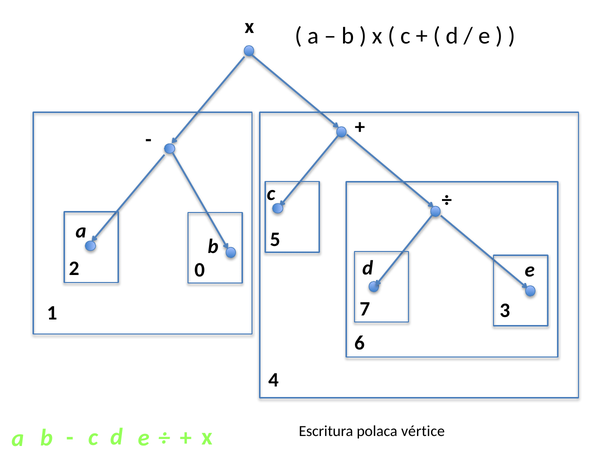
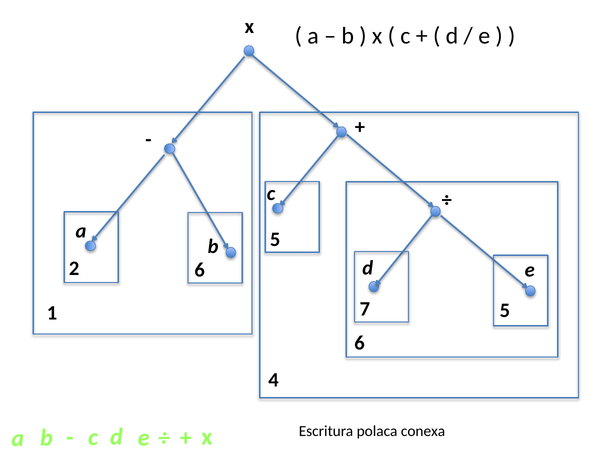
2 0: 0 -> 6 (200, 270)
7 3: 3 -> 5 (505, 310)
vértice: vértice -> conexa (423, 432)
